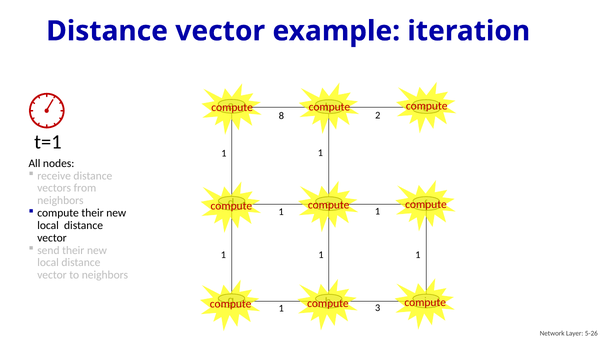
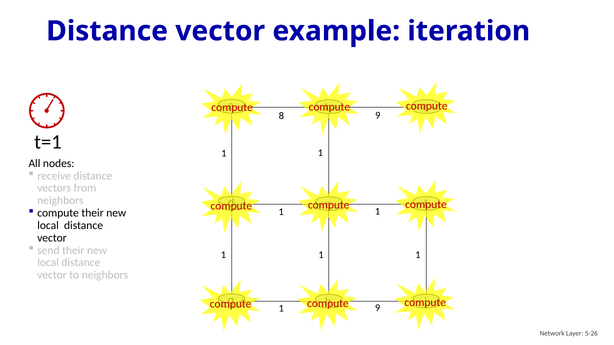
8 2: 2 -> 9 (378, 116)
1 3: 3 -> 9 (378, 308)
